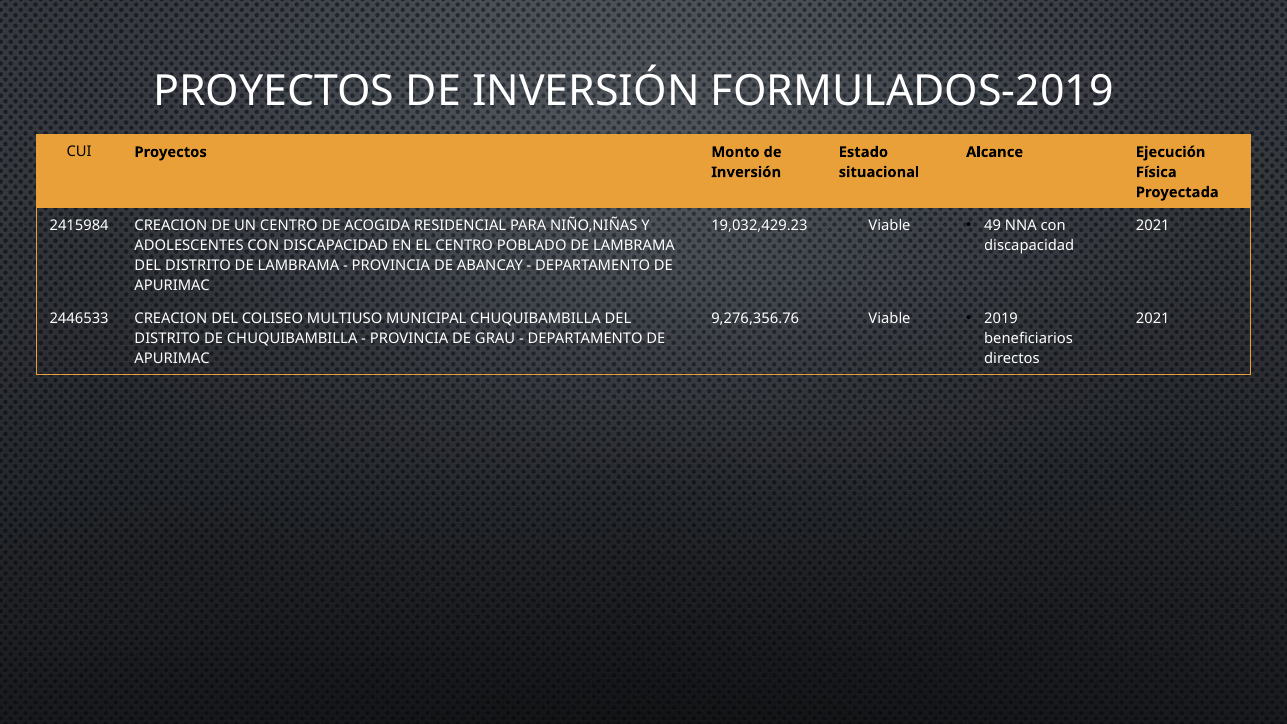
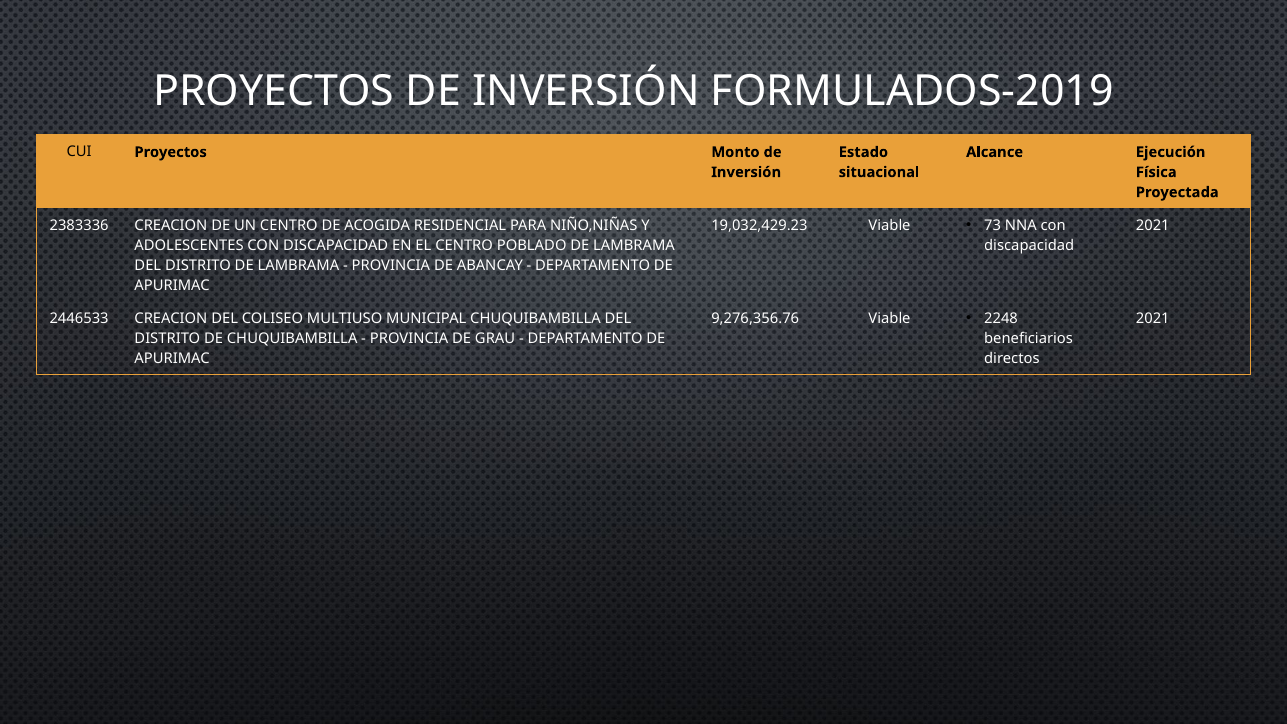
2415984: 2415984 -> 2383336 (79, 225)
49: 49 -> 73 (993, 225)
2019: 2019 -> 2248 (1001, 319)
